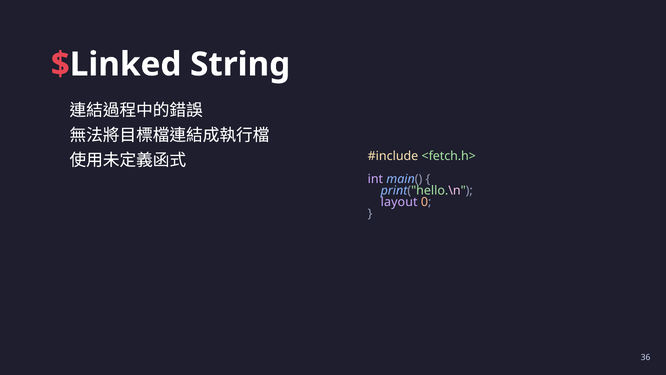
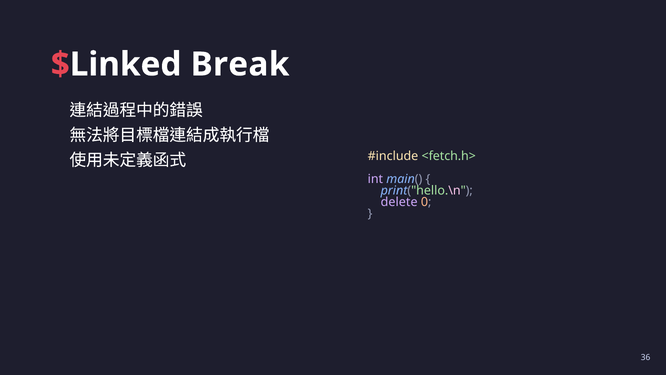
String: String -> Break (240, 64)
layout: layout -> delete (399, 202)
